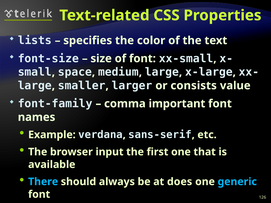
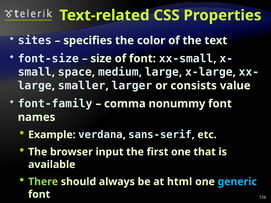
lists: lists -> sites (35, 41)
important: important -> nonummy (177, 104)
There colour: light blue -> light green (43, 182)
does: does -> html (180, 182)
